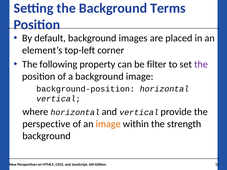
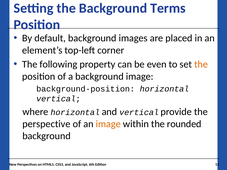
filter: filter -> even (157, 64)
the colour: purple -> orange (201, 64)
strength: strength -> rounded (184, 124)
